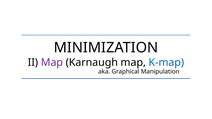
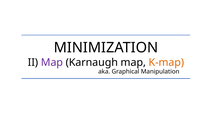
K-map colour: blue -> orange (166, 63)
